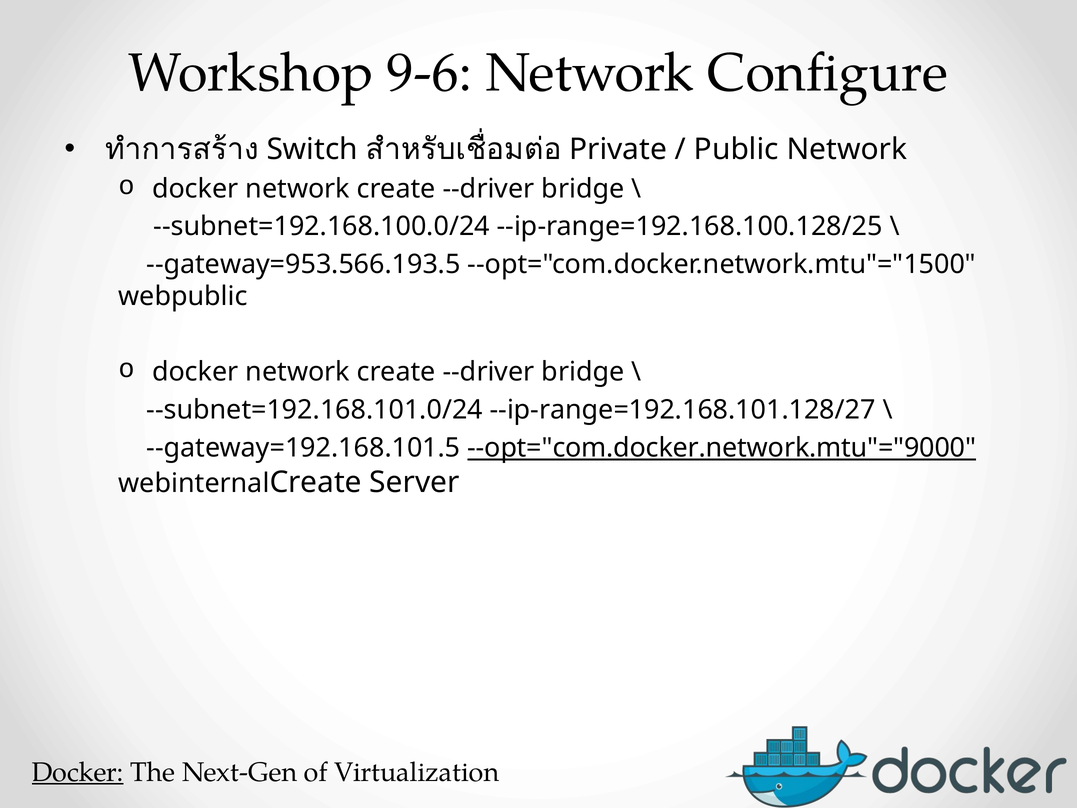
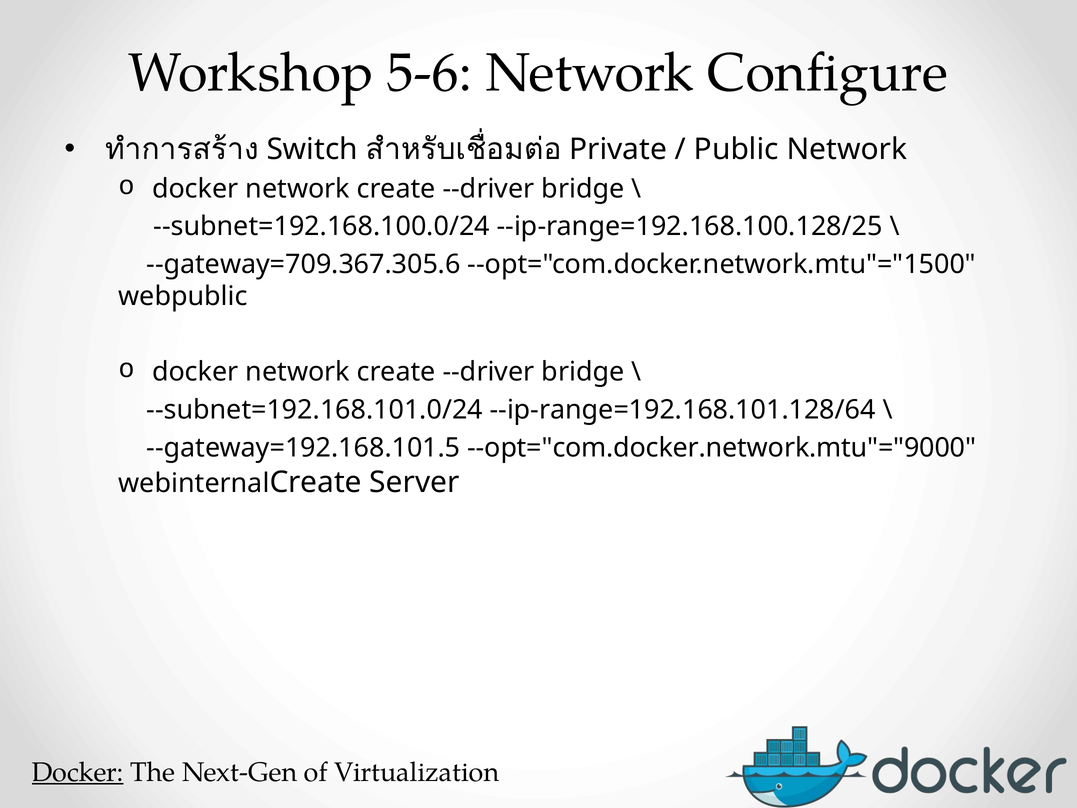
9-6: 9-6 -> 5-6 (430, 73)
--gateway=953.566.193.5: --gateway=953.566.193.5 -> --gateway=709.367.305.6 (303, 264)
--ip-range=192.168.101.128/27: --ip-range=192.168.101.128/27 -> --ip-range=192.168.101.128/64 (683, 410)
--opt="com.docker.network.mtu"="9000 underline: present -> none (722, 448)
